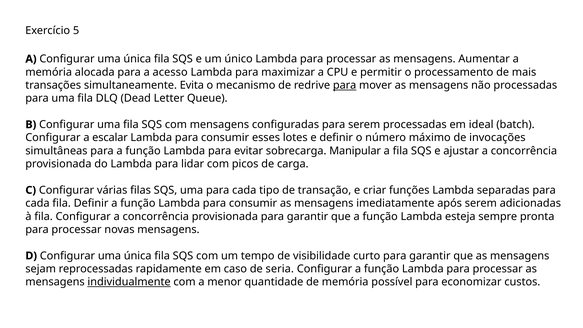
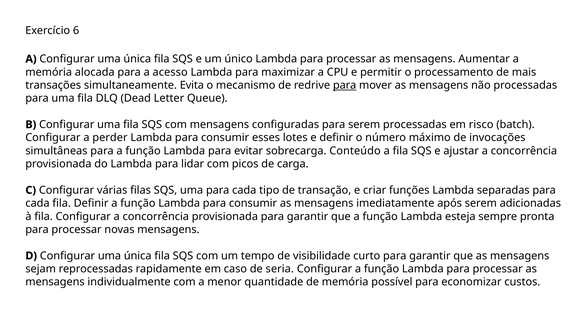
5: 5 -> 6 (76, 31)
ideal: ideal -> risco (481, 125)
escalar: escalar -> perder (110, 138)
Manipular: Manipular -> Conteúdo (355, 151)
individualmente underline: present -> none (129, 282)
